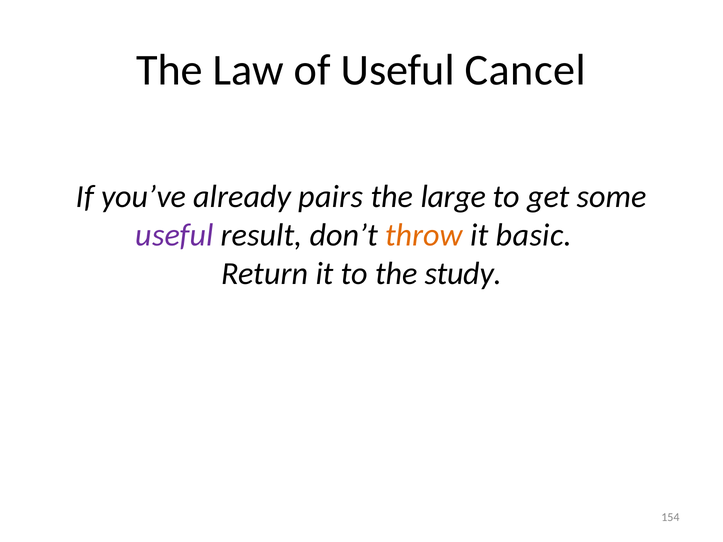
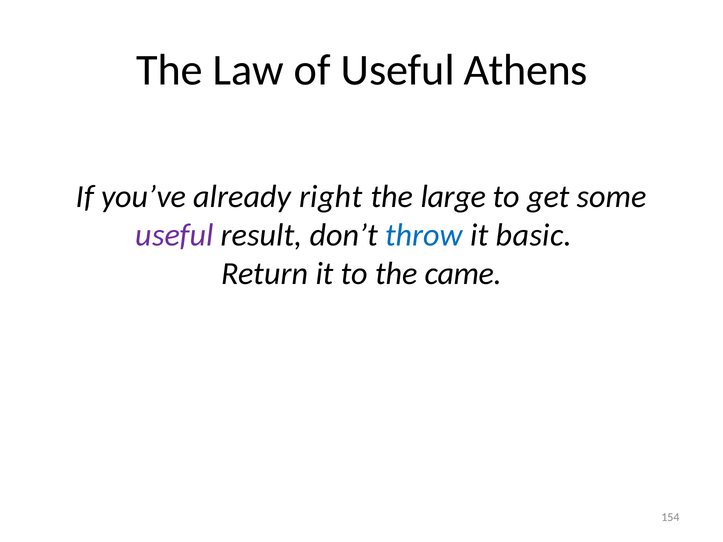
Cancel: Cancel -> Athens (526, 70)
pairs: pairs -> right (331, 197)
throw colour: orange -> blue (424, 235)
study: study -> came (463, 274)
